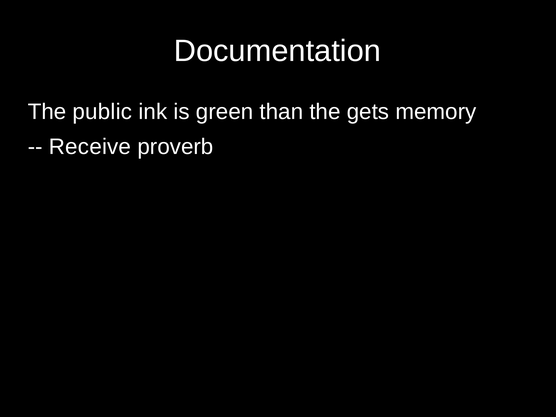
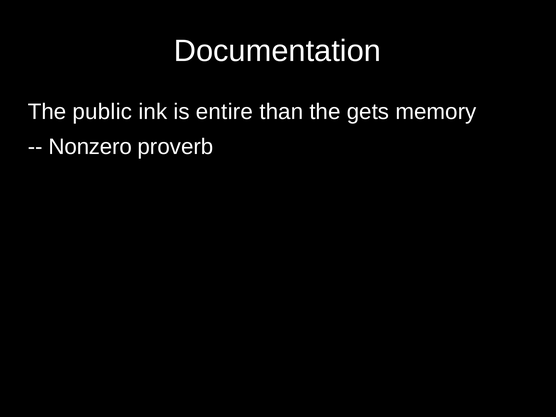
green: green -> entire (225, 112)
Receive: Receive -> Nonzero (90, 147)
